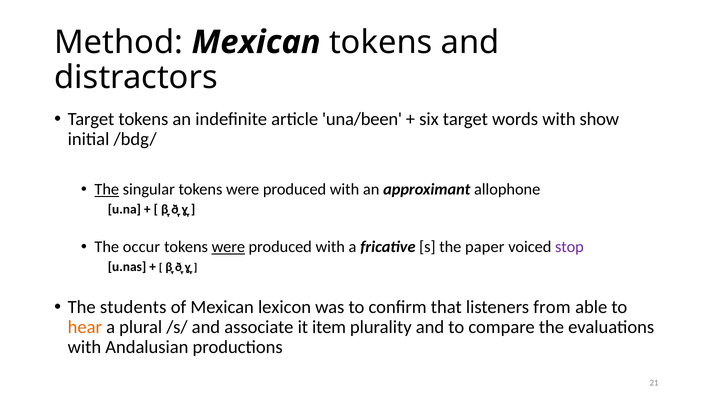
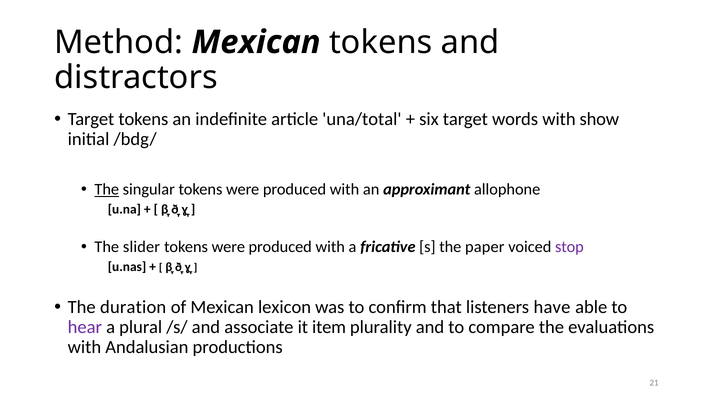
una/been: una/been -> una/total (362, 119)
occur: occur -> slider (142, 247)
were underline: present -> none (228, 247)
students: students -> duration (133, 307)
from: from -> have (552, 307)
hear colour: orange -> purple (85, 327)
